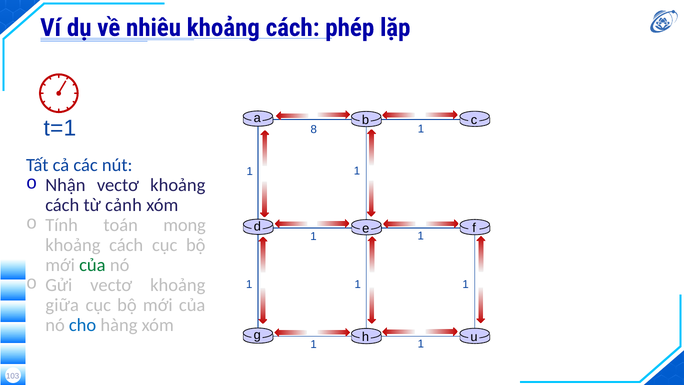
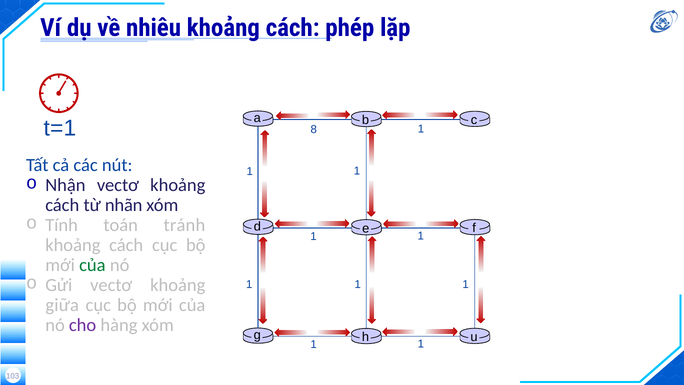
cảnh: cảnh -> nhãn (124, 205)
mong: mong -> tránh (184, 225)
cho colour: blue -> purple (83, 325)
